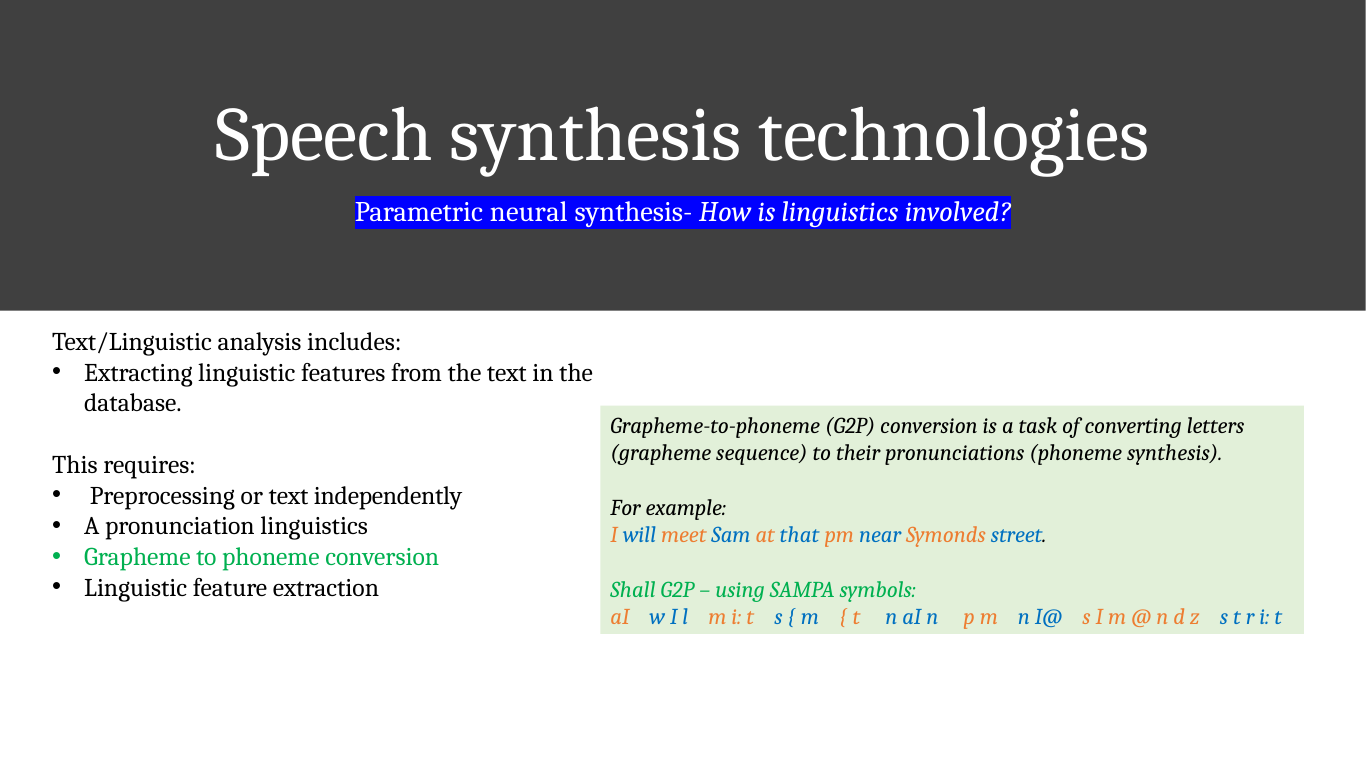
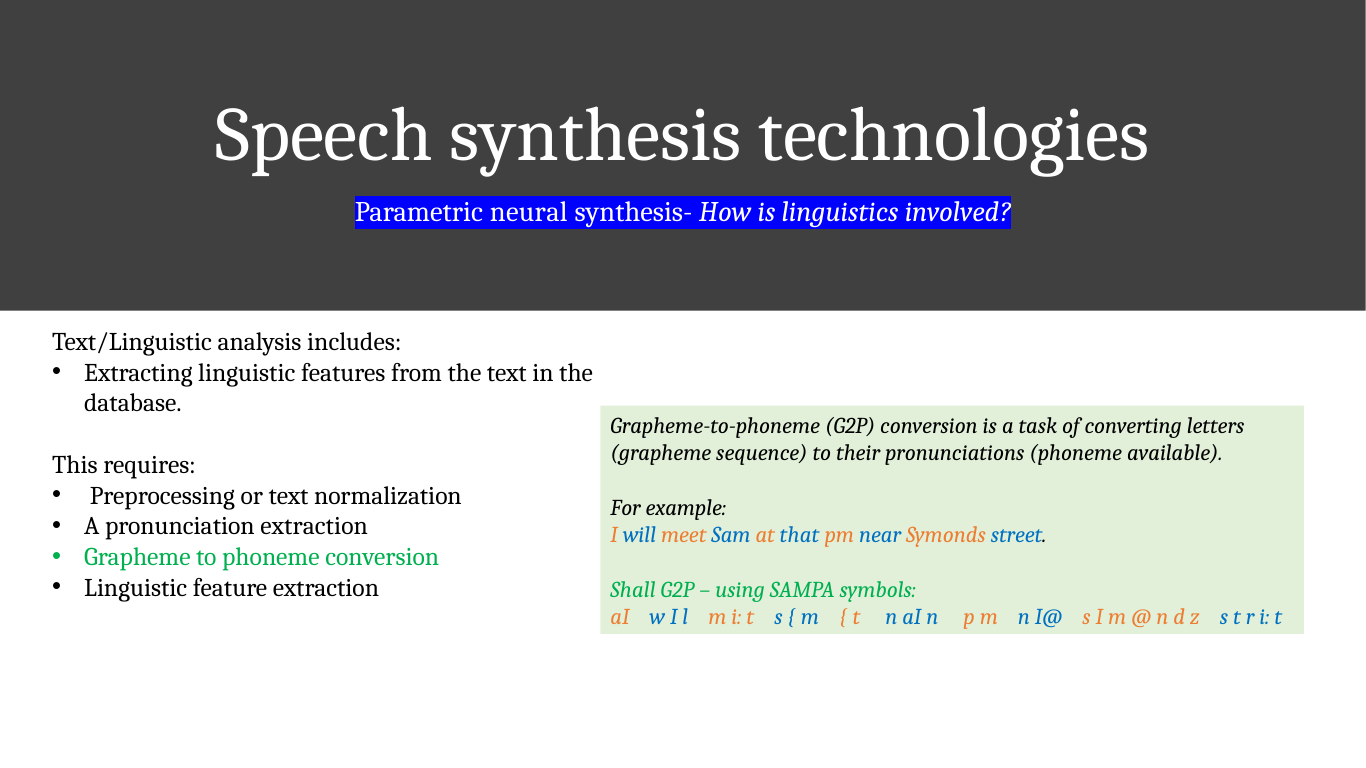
phoneme synthesis: synthesis -> available (1175, 453)
independently: independently -> normalization (388, 496)
pronunciation linguistics: linguistics -> extraction (314, 527)
